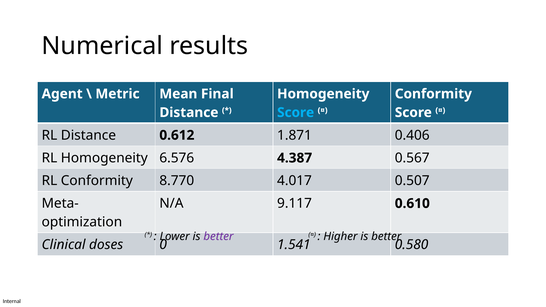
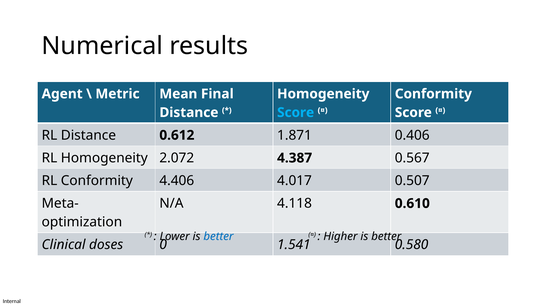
6.576: 6.576 -> 2.072 (177, 158)
8.770: 8.770 -> 4.406 (177, 181)
9.117: 9.117 -> 4.118 (294, 204)
better colour: purple -> blue (219, 237)
